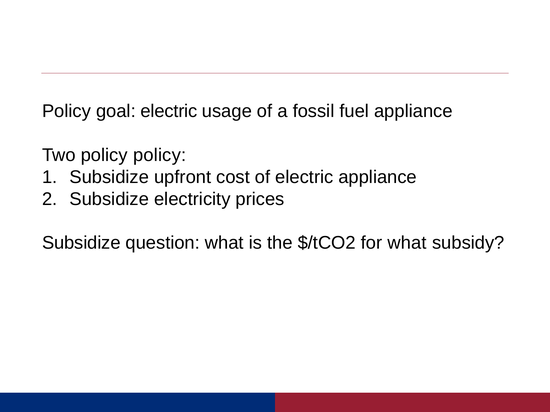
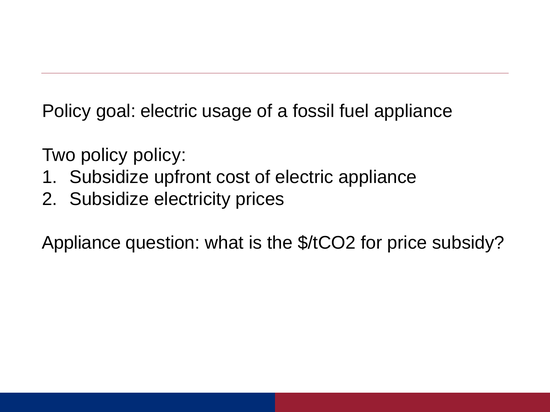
Subsidize: Subsidize -> Appliance (81, 243)
for what: what -> price (407, 243)
